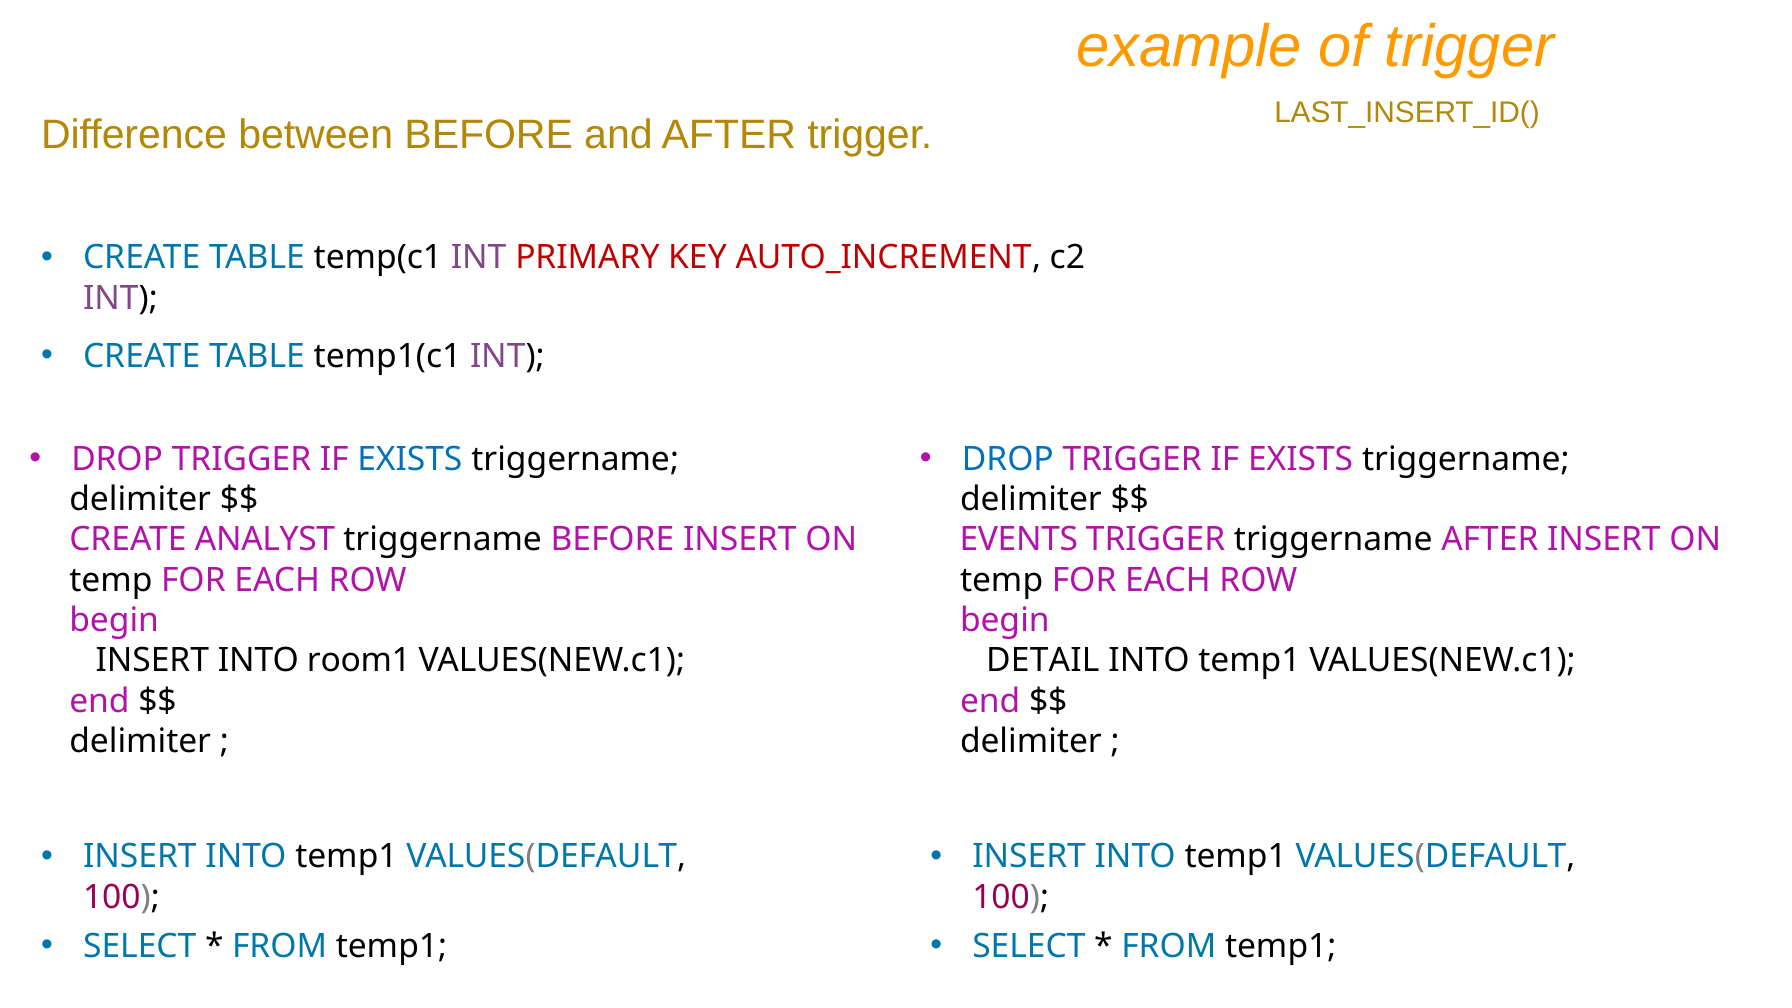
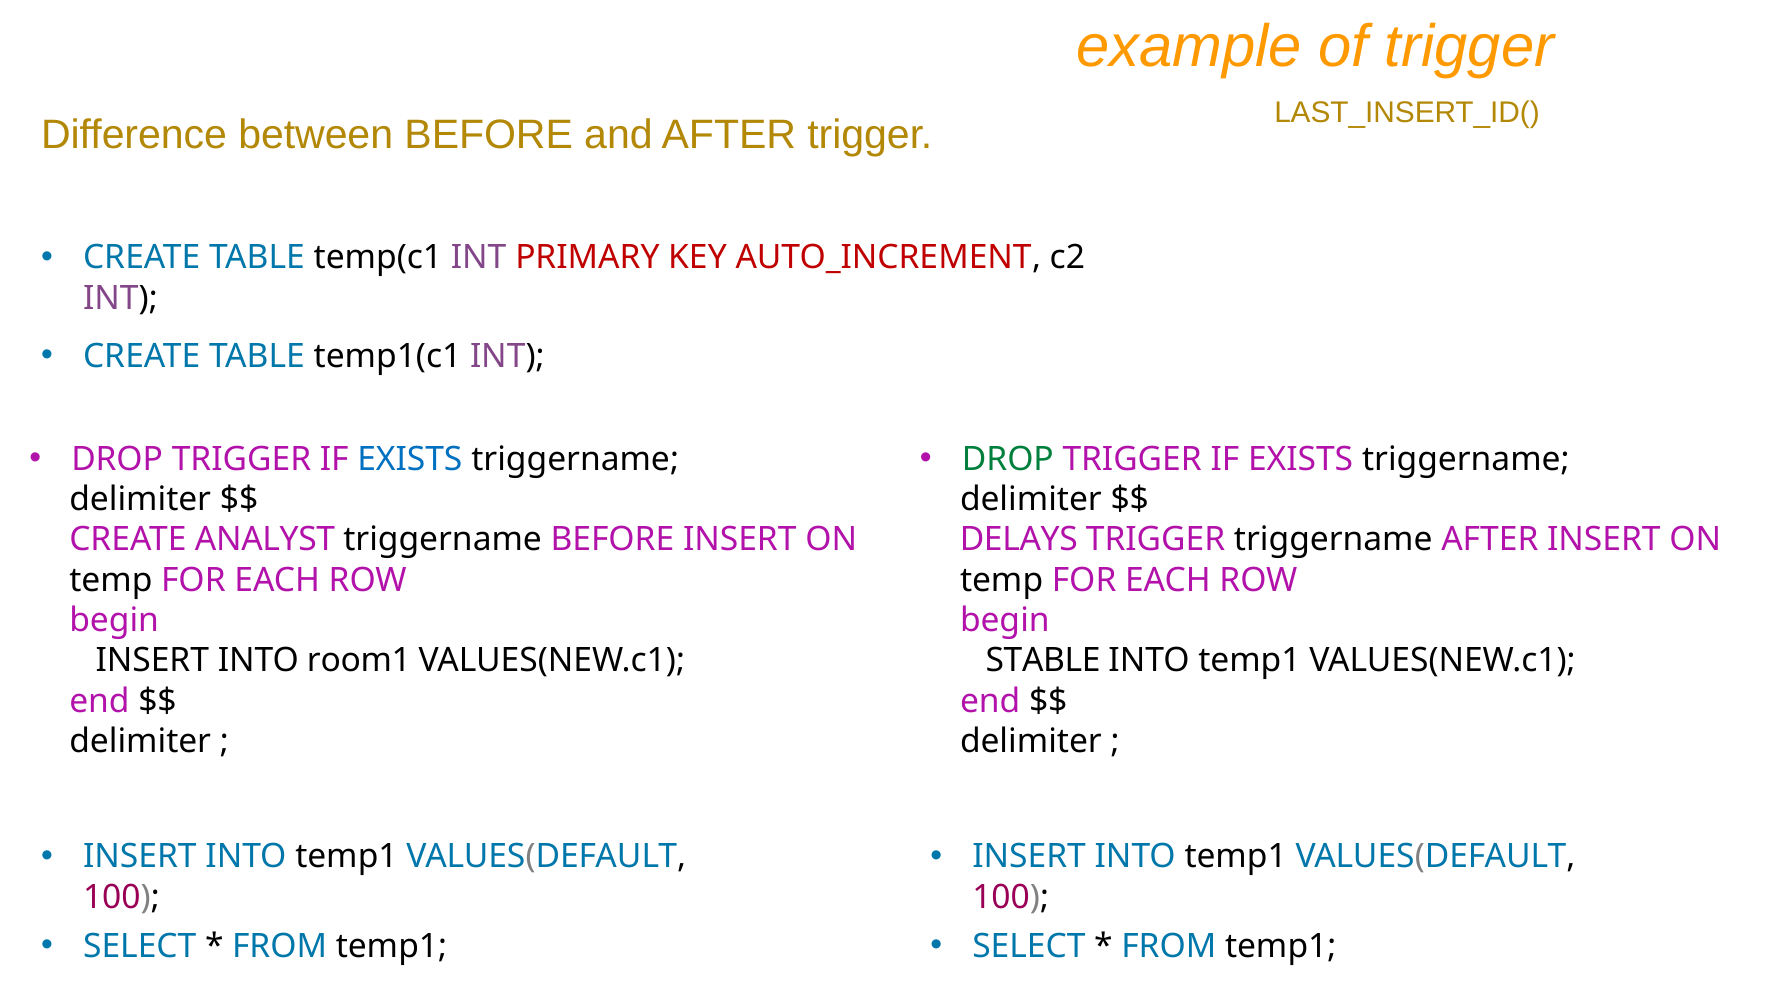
DROP colour: blue -> green (1008, 459)
EVENTS: EVENTS -> DELAYS (1019, 540)
DETAIL: DETAIL -> STABLE (1043, 661)
